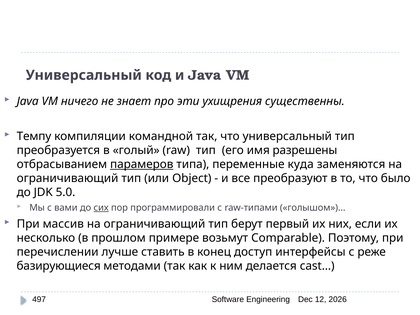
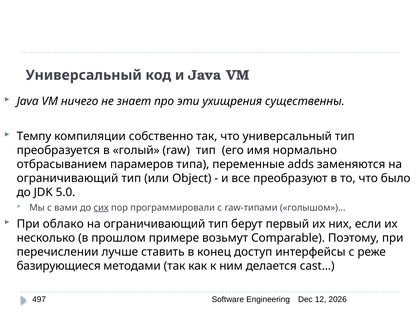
командной: командной -> собственно (161, 136)
разрешены: разрешены -> нормально (305, 150)
парамеров underline: present -> none (142, 164)
куда: куда -> adds (301, 164)
массив: массив -> облако (63, 224)
